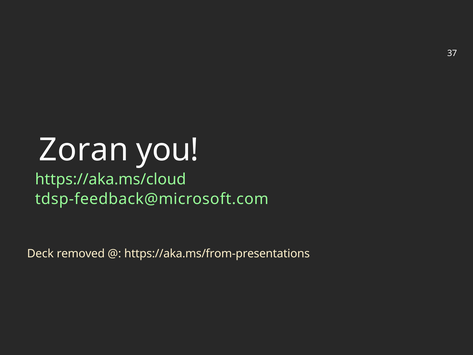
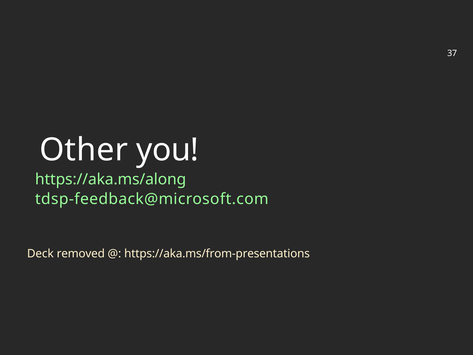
Zoran: Zoran -> Other (84, 150)
https://aka.ms/cloud: https://aka.ms/cloud -> https://aka.ms/along (111, 179)
